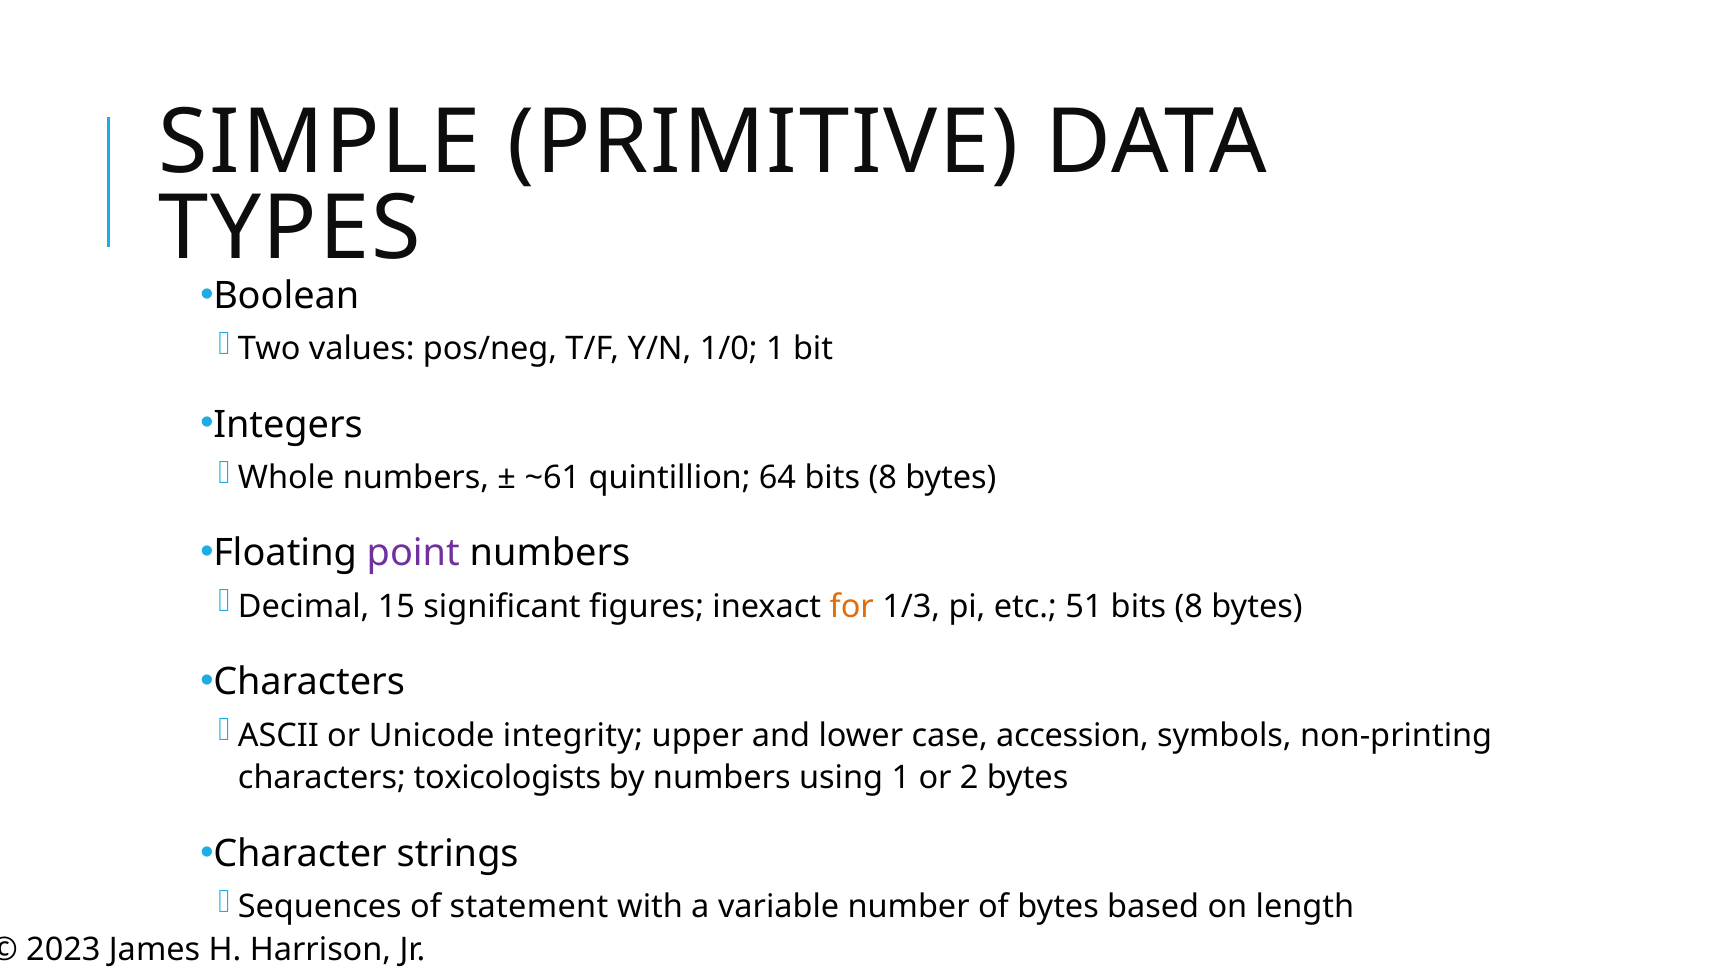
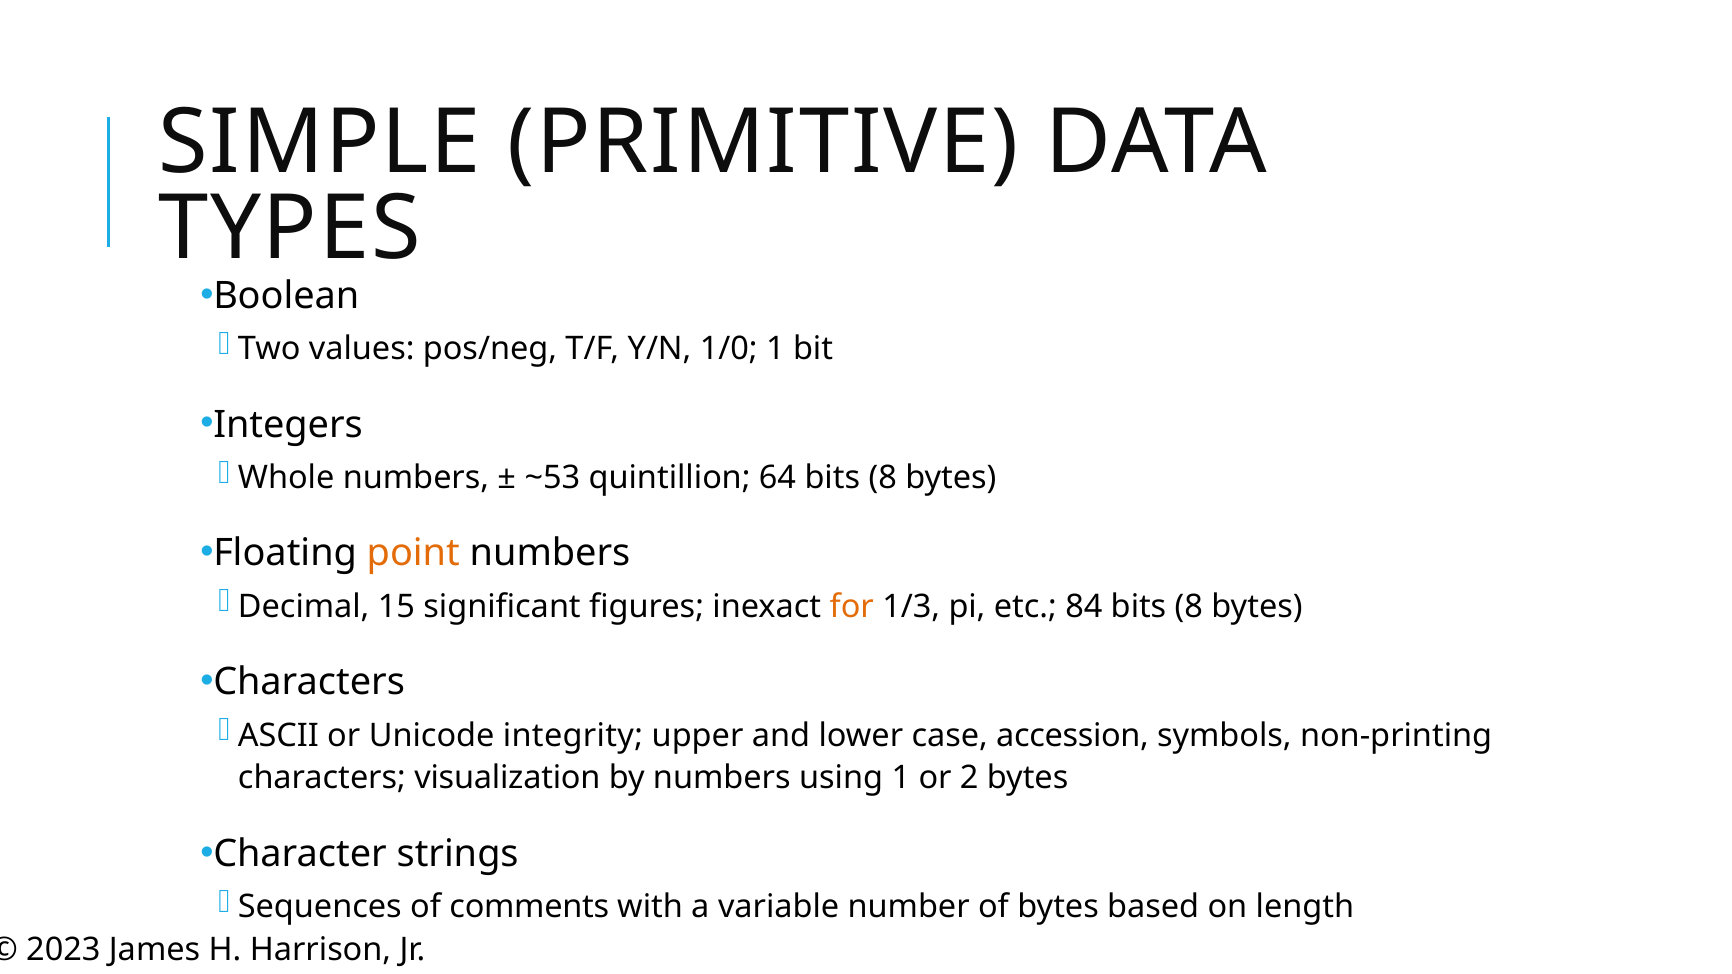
~61: ~61 -> ~53 (552, 478)
point colour: purple -> orange (413, 554)
51: 51 -> 84 (1084, 607)
toxicologists: toxicologists -> visualization (507, 778)
statement: statement -> comments (529, 907)
